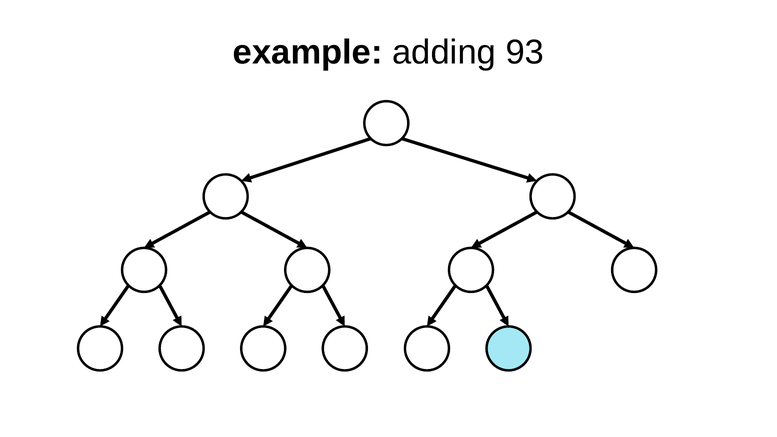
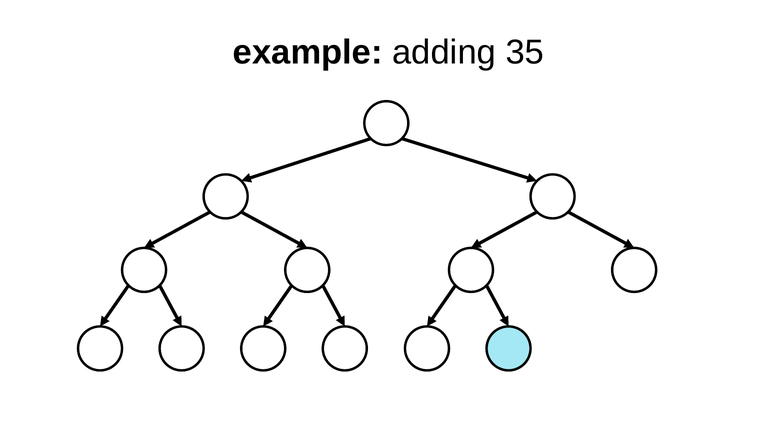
93: 93 -> 35 (525, 52)
